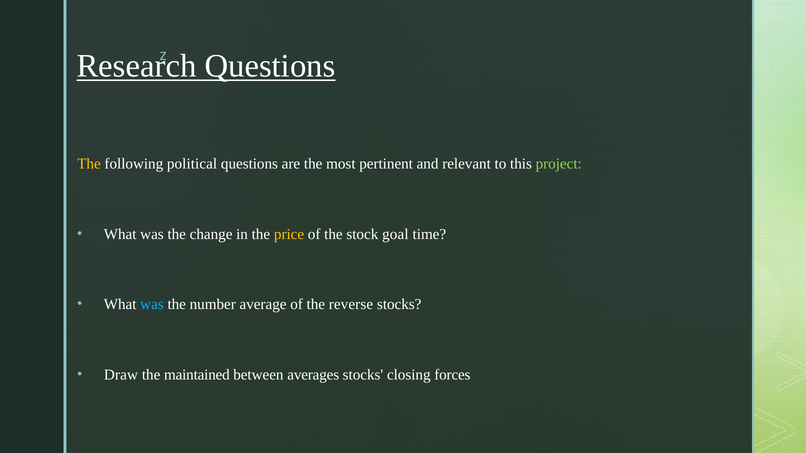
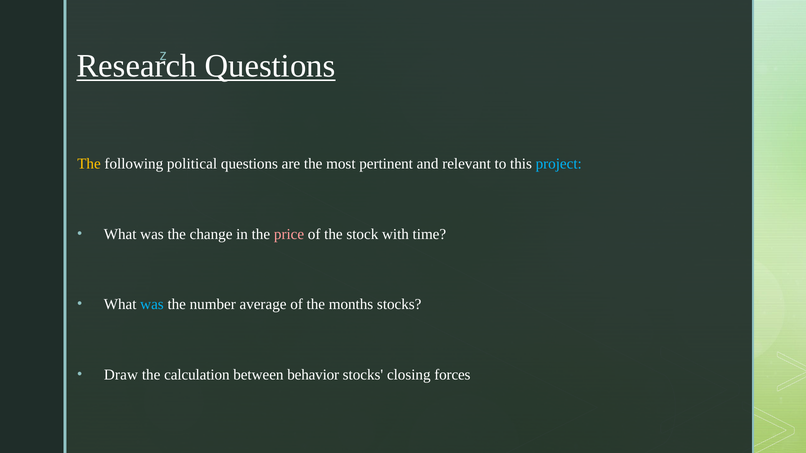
project colour: light green -> light blue (559, 164)
price colour: yellow -> pink (289, 234)
goal: goal -> with (395, 234)
reverse: reverse -> months (351, 305)
maintained: maintained -> calculation (197, 375)
averages: averages -> behavior (313, 375)
